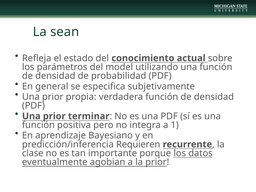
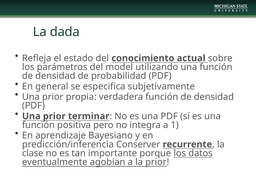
sean: sean -> dada (65, 32)
Requieren: Requieren -> Conserver (138, 144)
